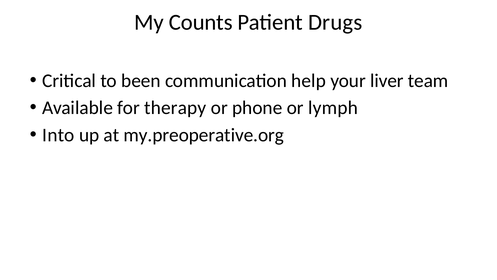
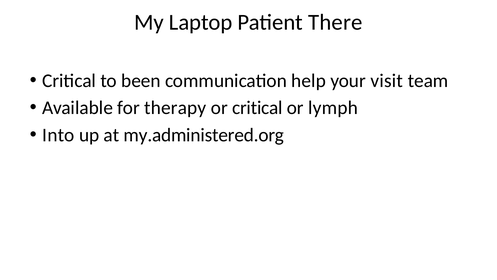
Counts: Counts -> Laptop (201, 22)
Drugs: Drugs -> There (335, 22)
liver: liver -> visit (387, 81)
or phone: phone -> critical (257, 108)
my.preoperative.org: my.preoperative.org -> my.administered.org (204, 135)
